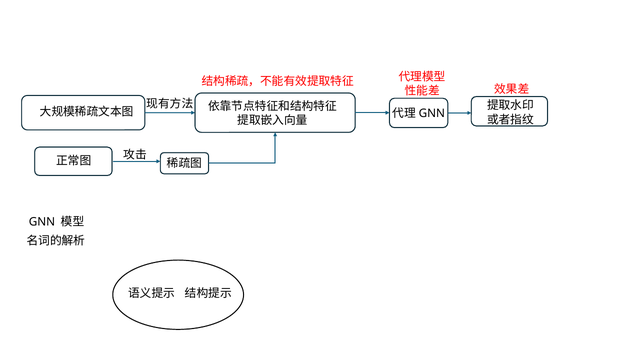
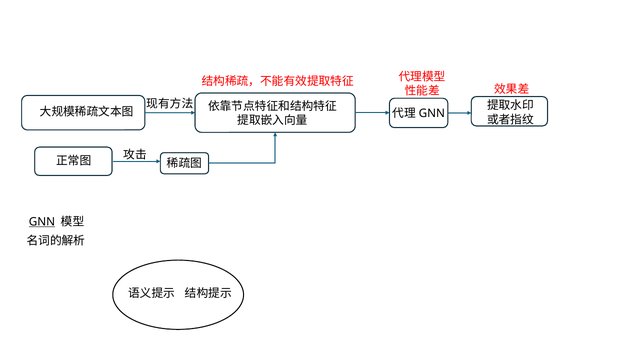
GNN underline: none -> present (42, 222)
